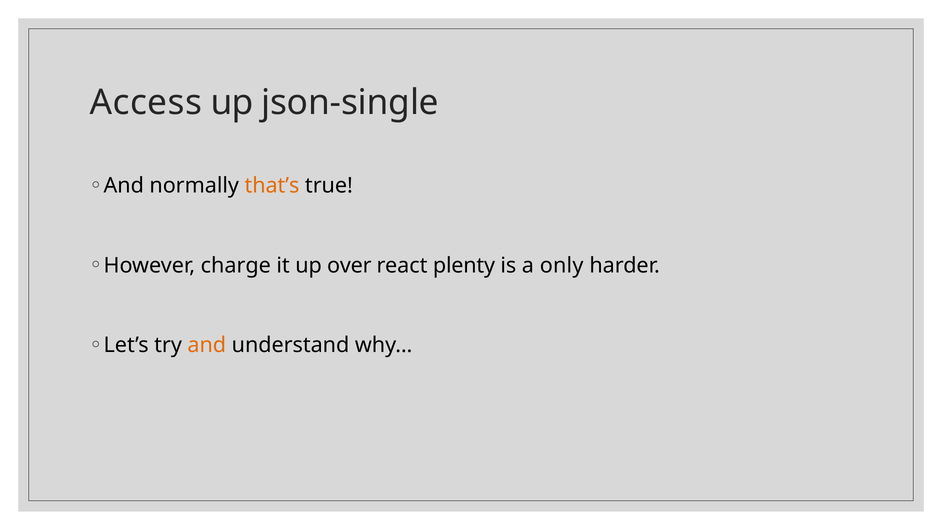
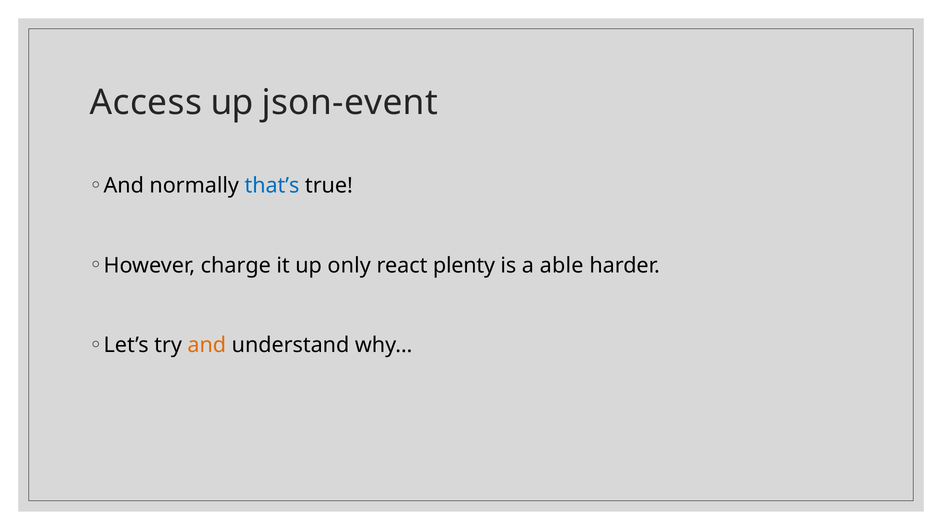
json-single: json-single -> json-event (350, 102)
that’s colour: orange -> blue (272, 186)
over: over -> only (349, 265)
only: only -> able (562, 265)
